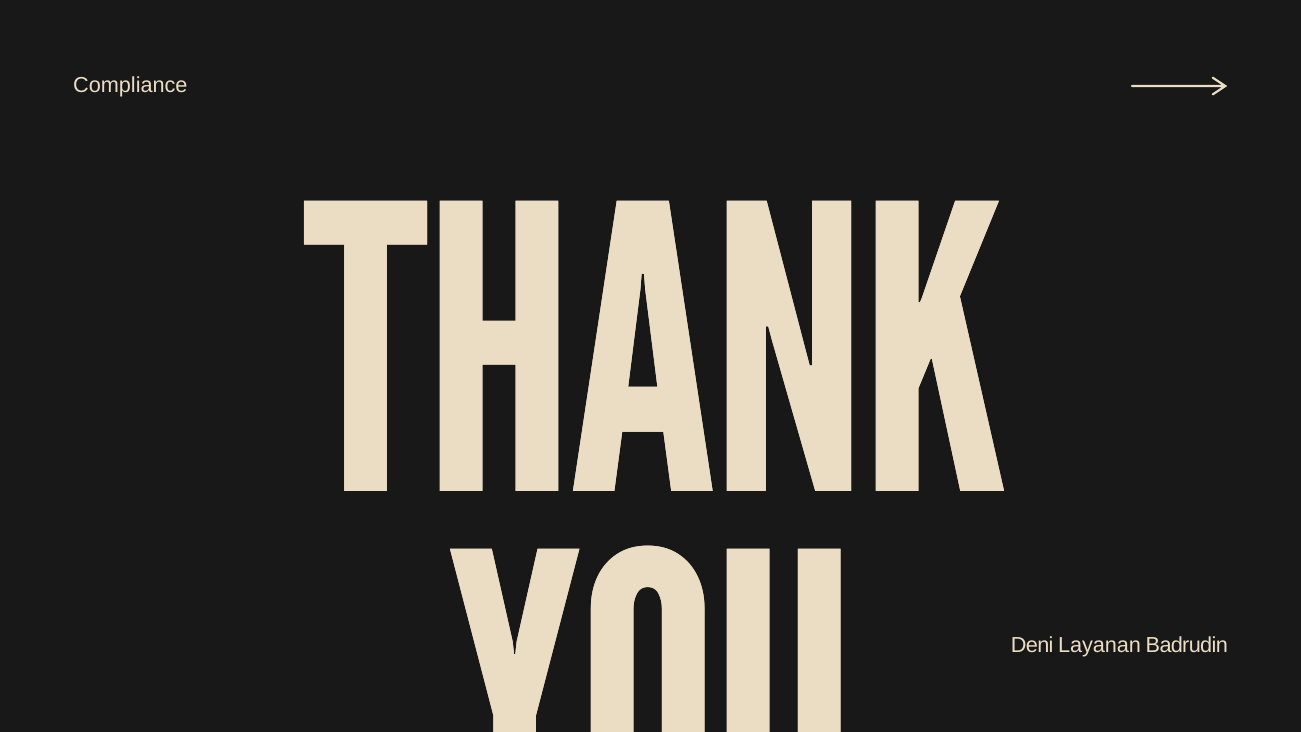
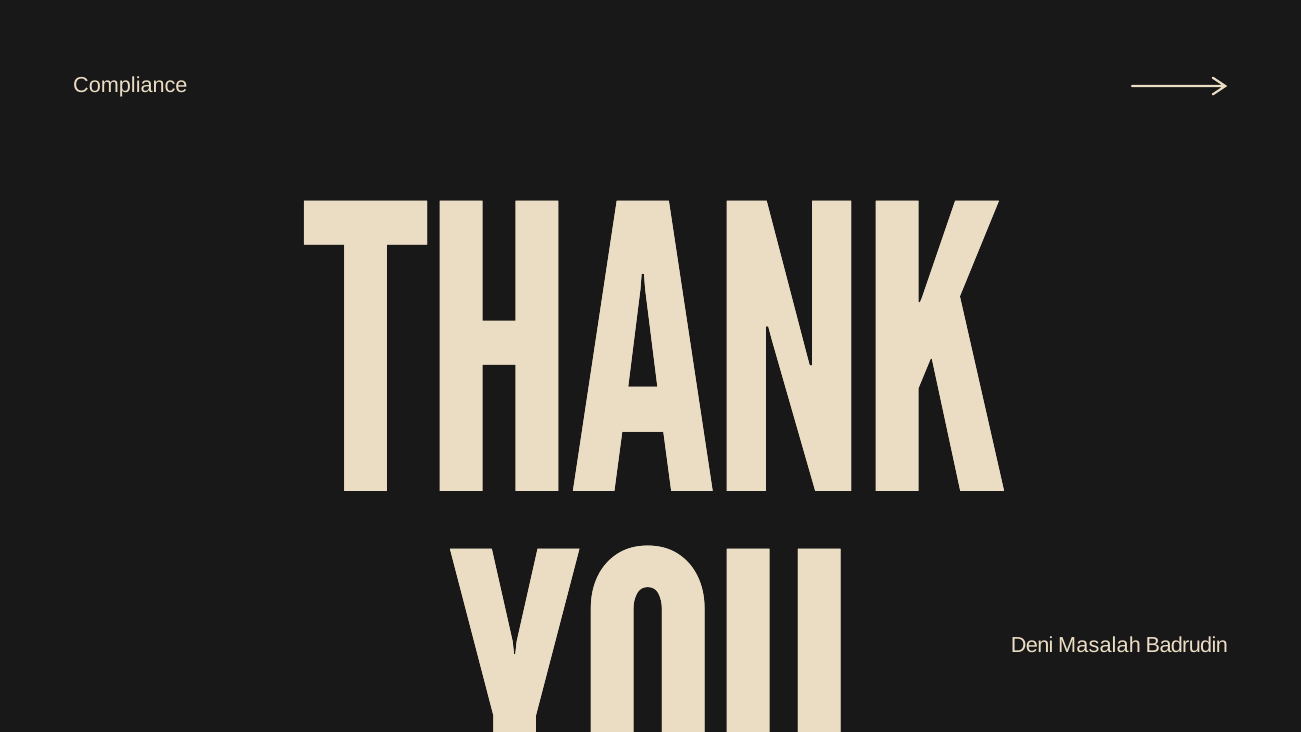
Layanan: Layanan -> Masalah (1100, 645)
